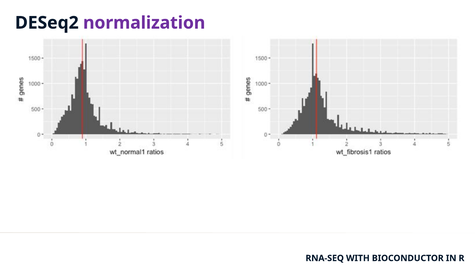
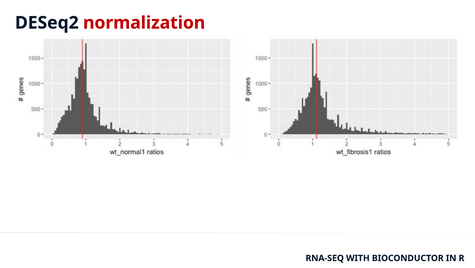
normalization colour: purple -> red (144, 23)
